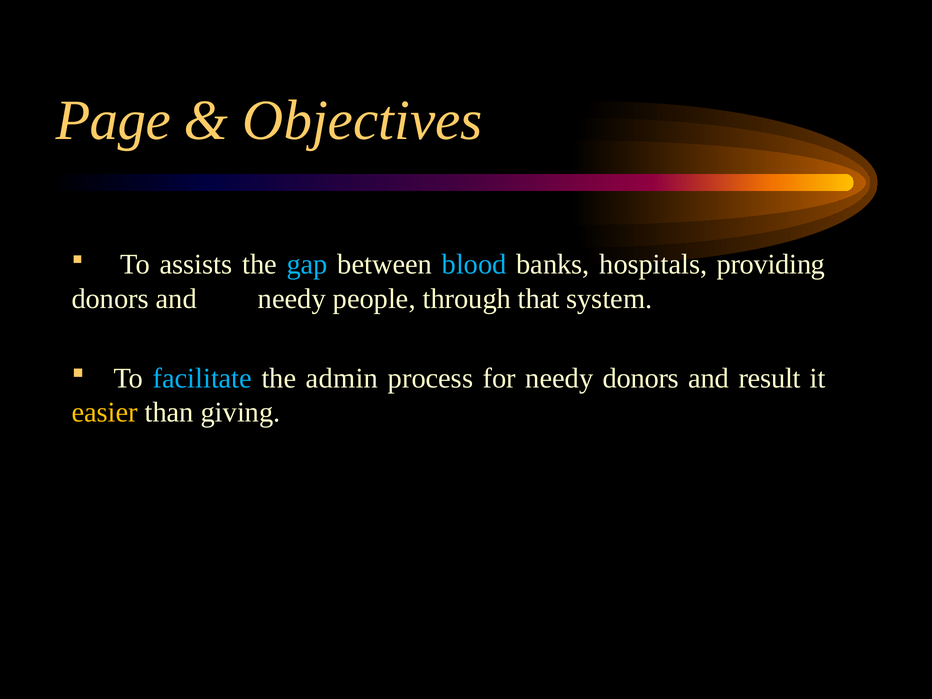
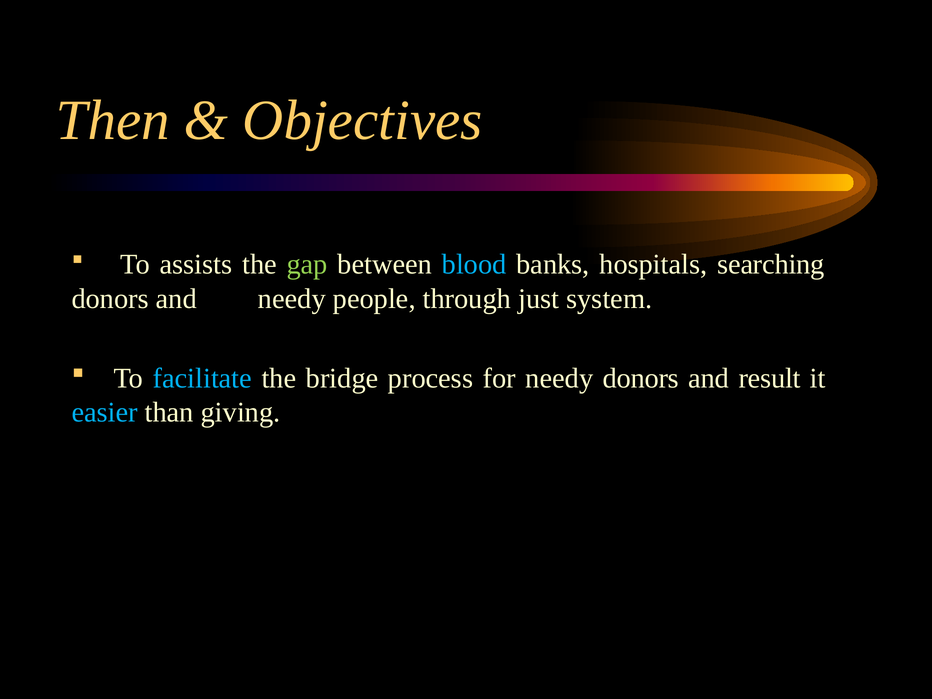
Page: Page -> Then (113, 120)
gap colour: light blue -> light green (307, 265)
providing: providing -> searching (771, 265)
that: that -> just (539, 299)
admin: admin -> bridge (342, 378)
easier colour: yellow -> light blue (105, 413)
